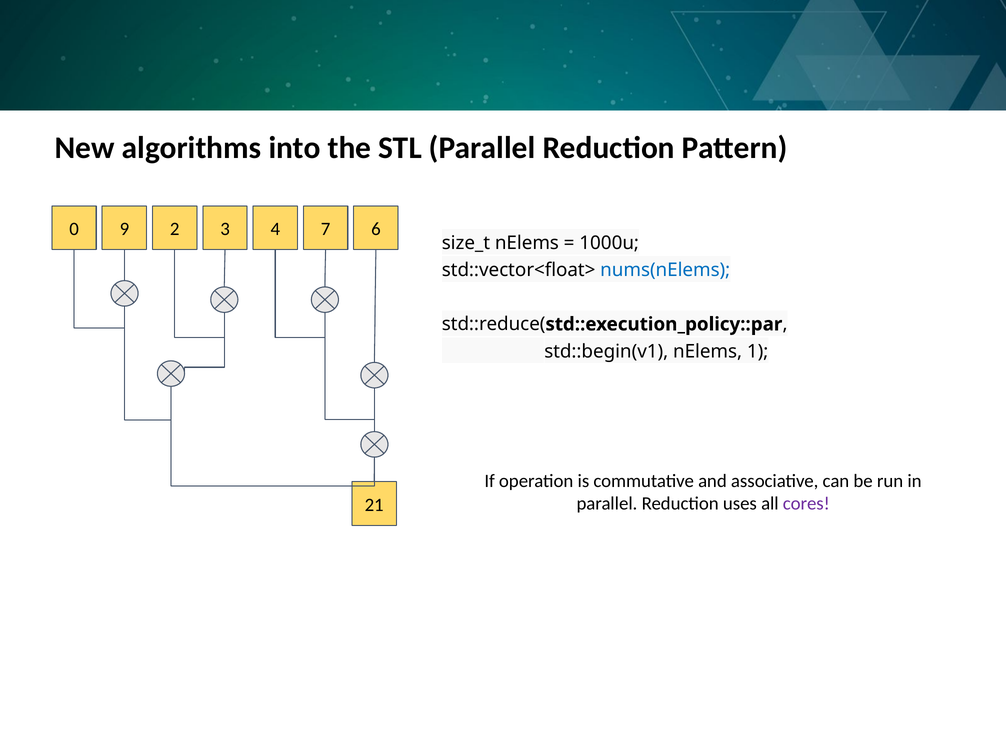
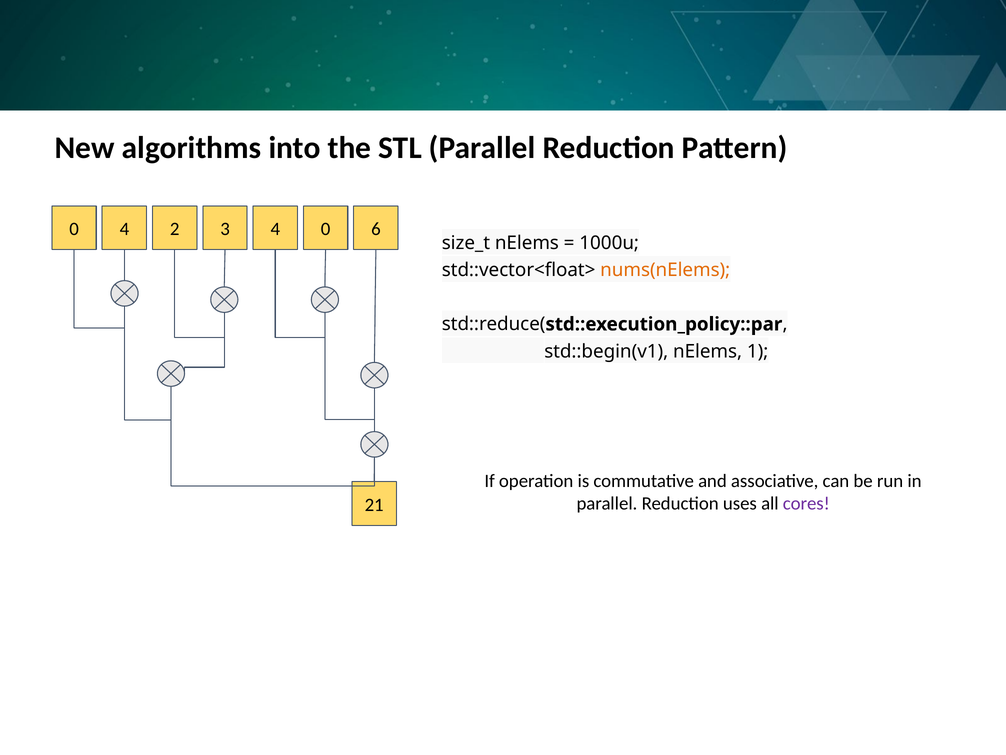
0 9: 9 -> 4 (124, 229)
4 7: 7 -> 0 (326, 229)
nums(nElems colour: blue -> orange (665, 270)
